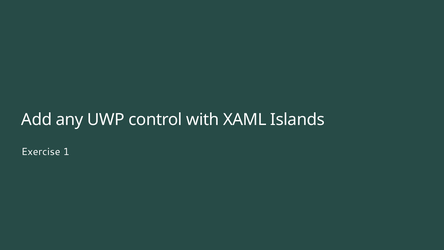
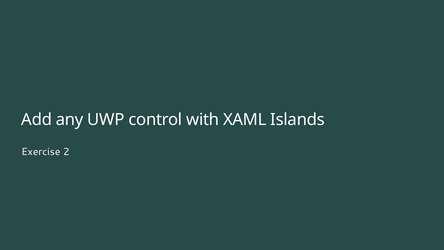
1: 1 -> 2 (66, 152)
